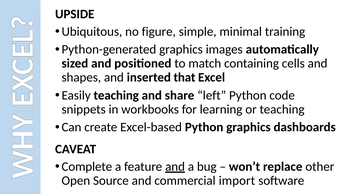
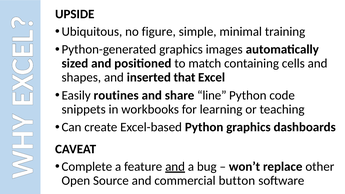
Easily teaching: teaching -> routines (116, 95)
left: left -> line (212, 95)
import: import -> button (237, 181)
